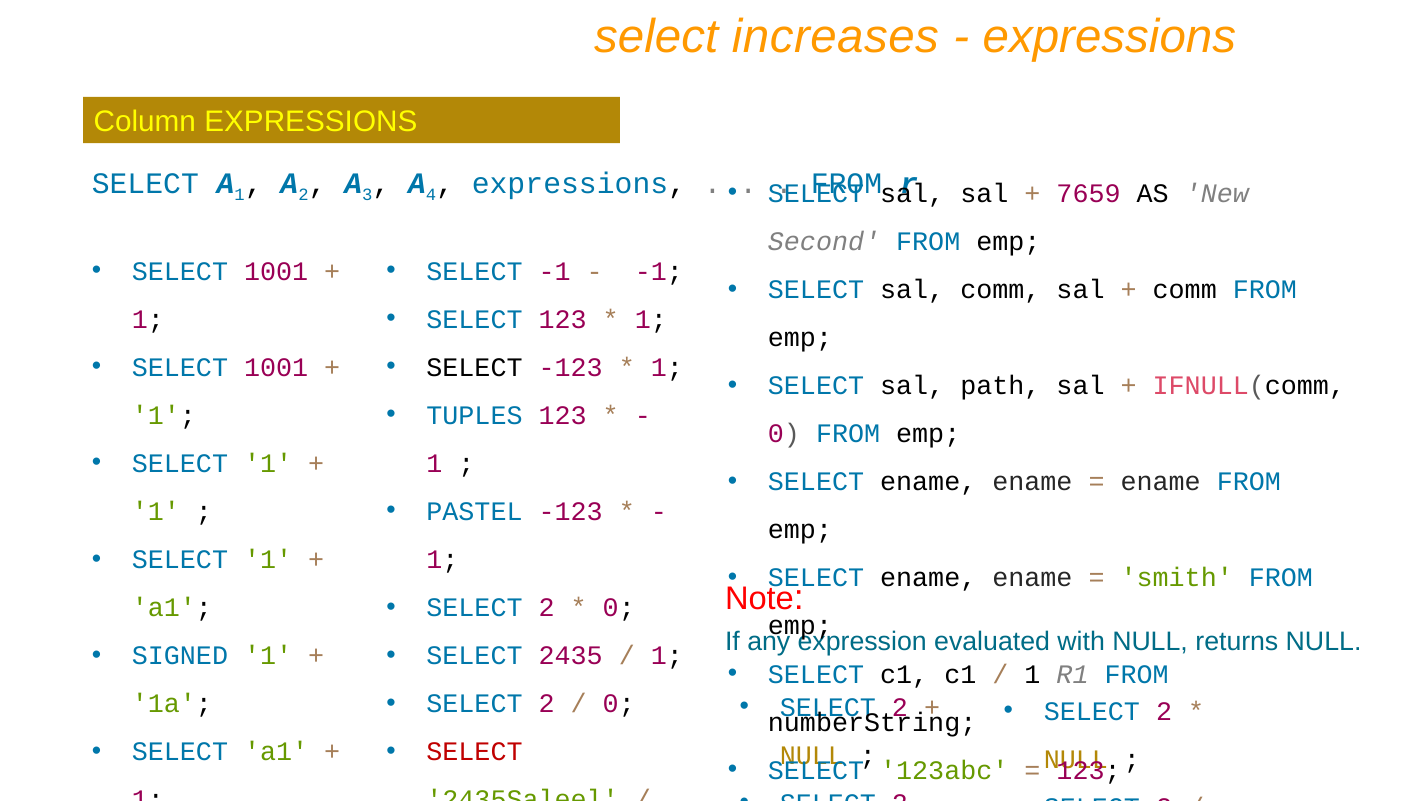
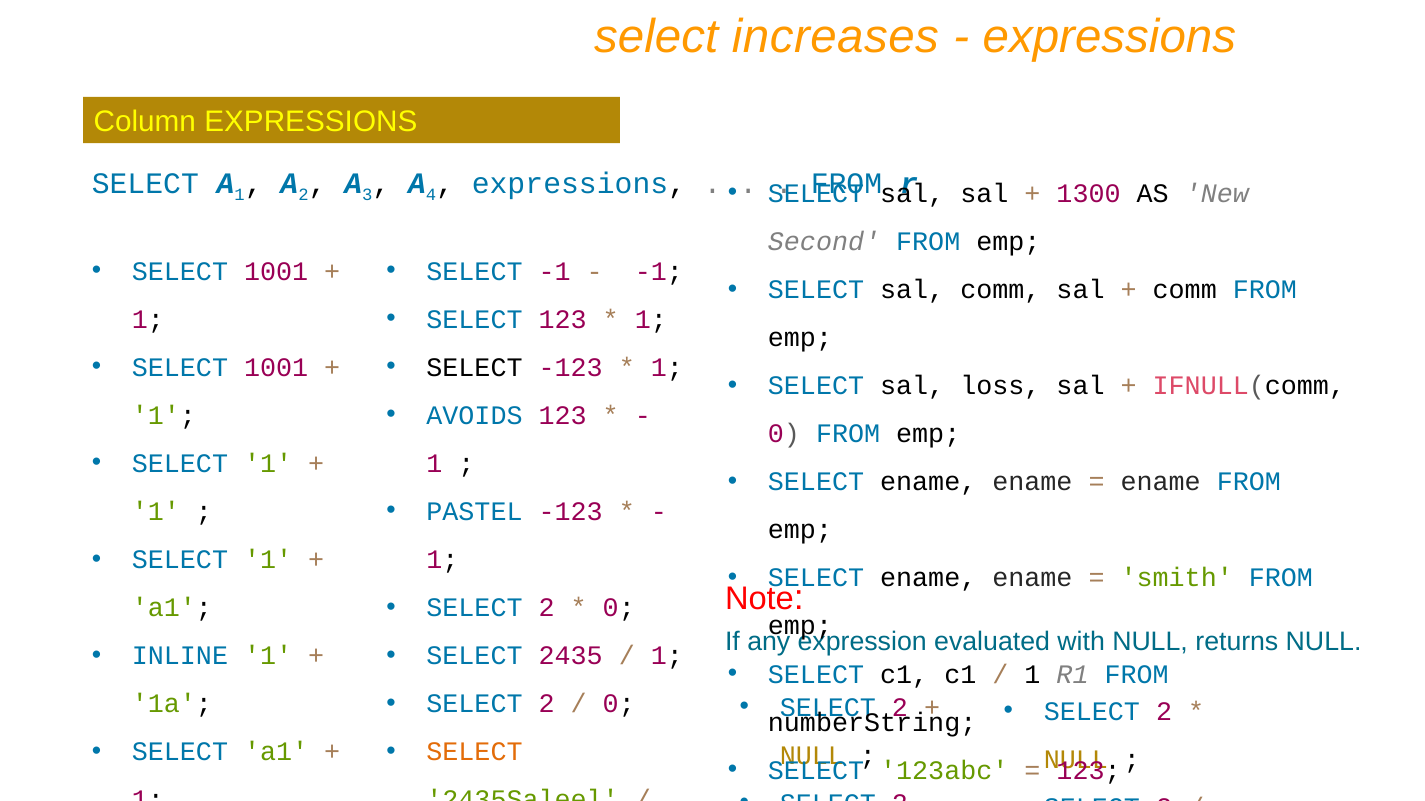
7659: 7659 -> 1300 (1089, 194)
path: path -> loss (1000, 386)
TUPLES: TUPLES -> AVOIDS (474, 416)
SIGNED: SIGNED -> INLINE (180, 656)
SELECT colour: red -> orange (474, 752)
